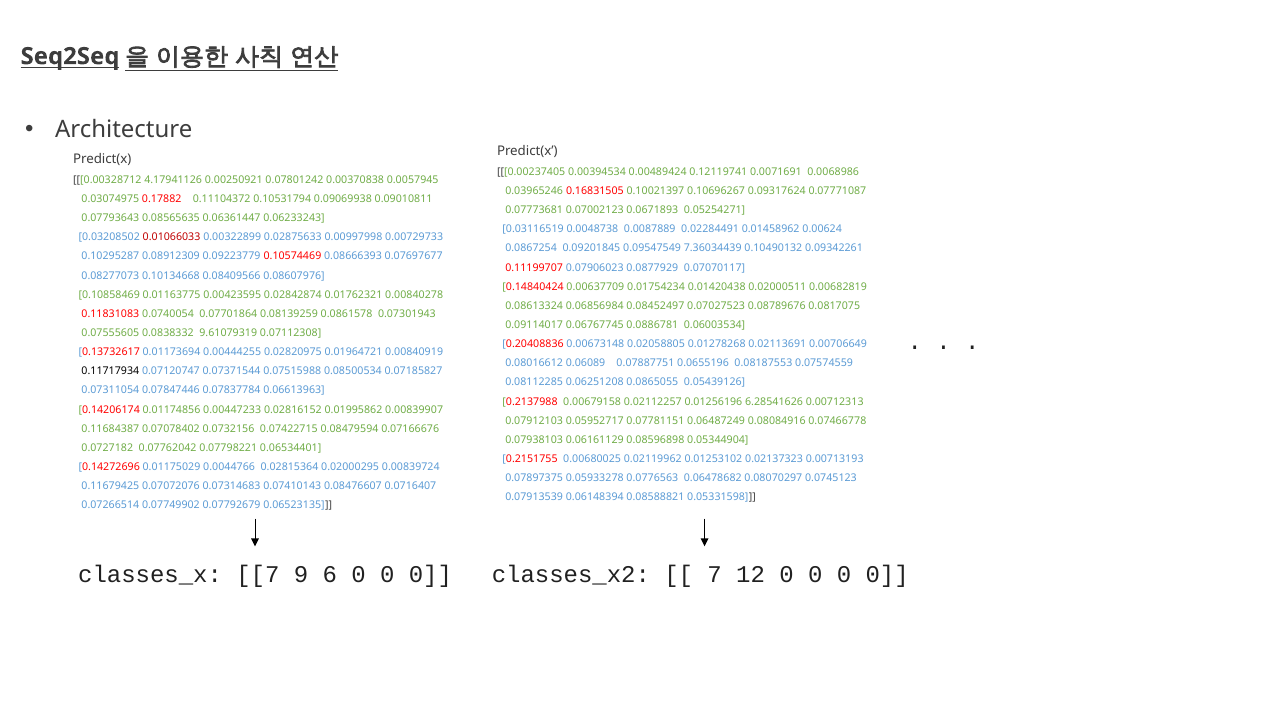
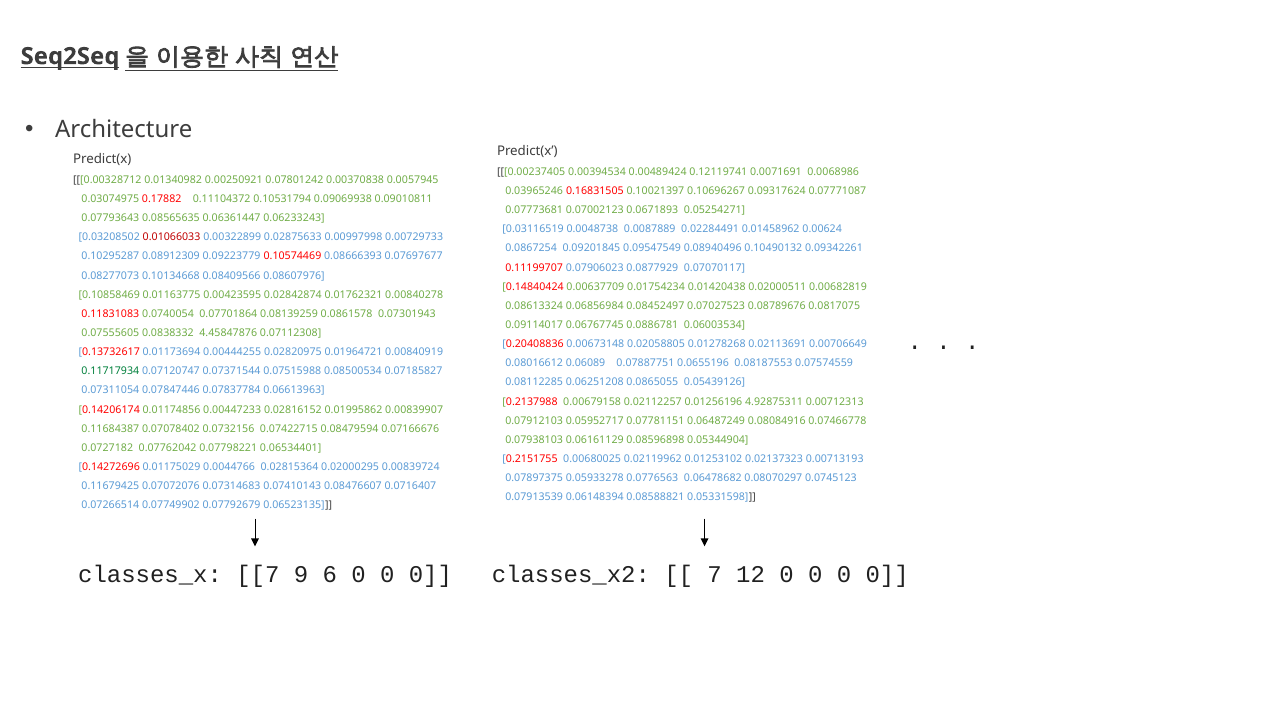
4.17941126: 4.17941126 -> 0.01340982 (173, 180)
7.36034439: 7.36034439 -> 0.08940496 (713, 248)
9.61079319: 9.61079319 -> 4.45847876 (228, 333)
0.11717934 colour: black -> green (110, 371)
6.28541626: 6.28541626 -> 4.92875311 (774, 401)
